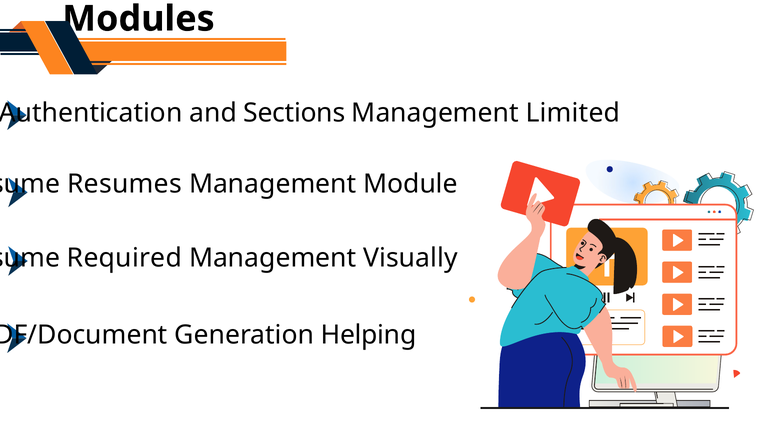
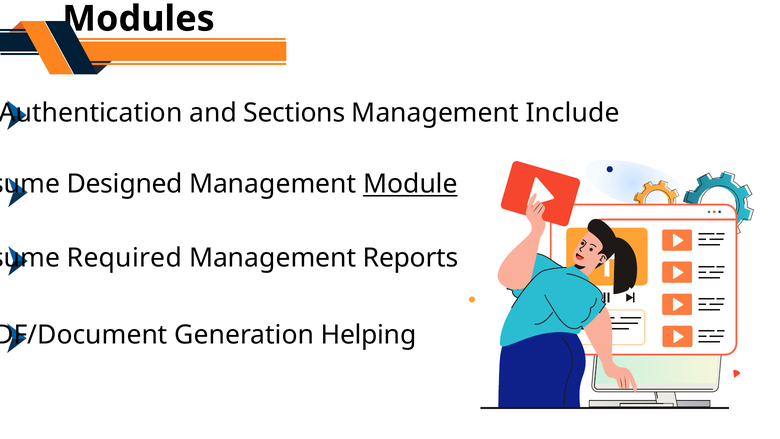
Limited: Limited -> Include (573, 113)
Resumes: Resumes -> Designed (125, 184)
Module underline: none -> present (410, 184)
Visually: Visually -> Reports (411, 258)
